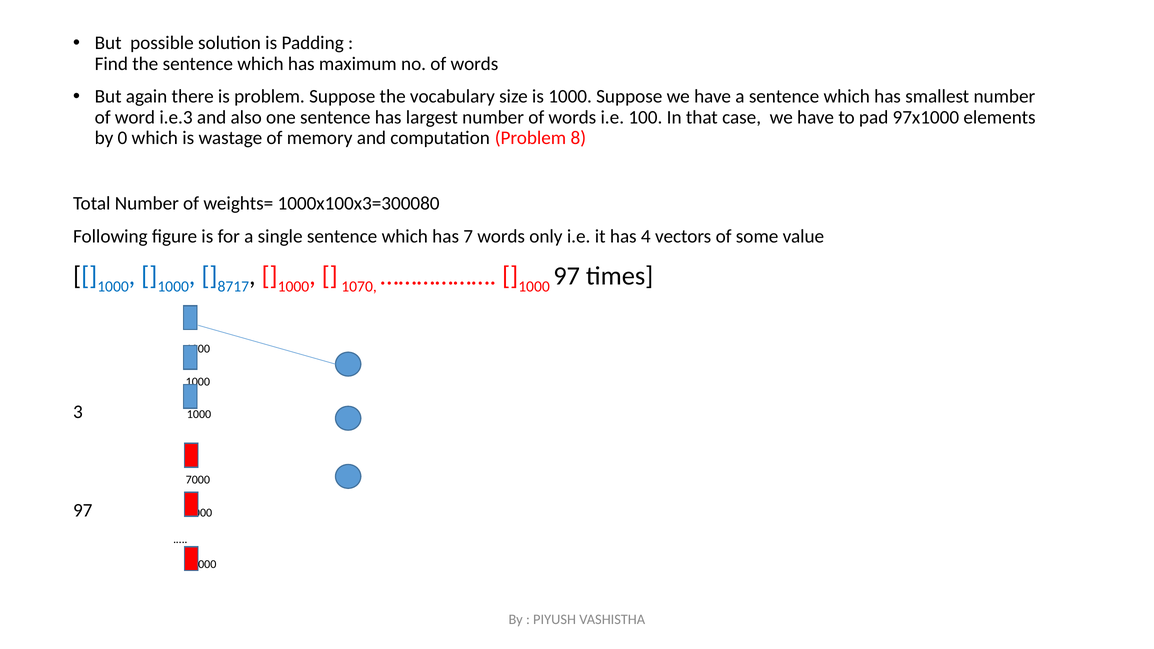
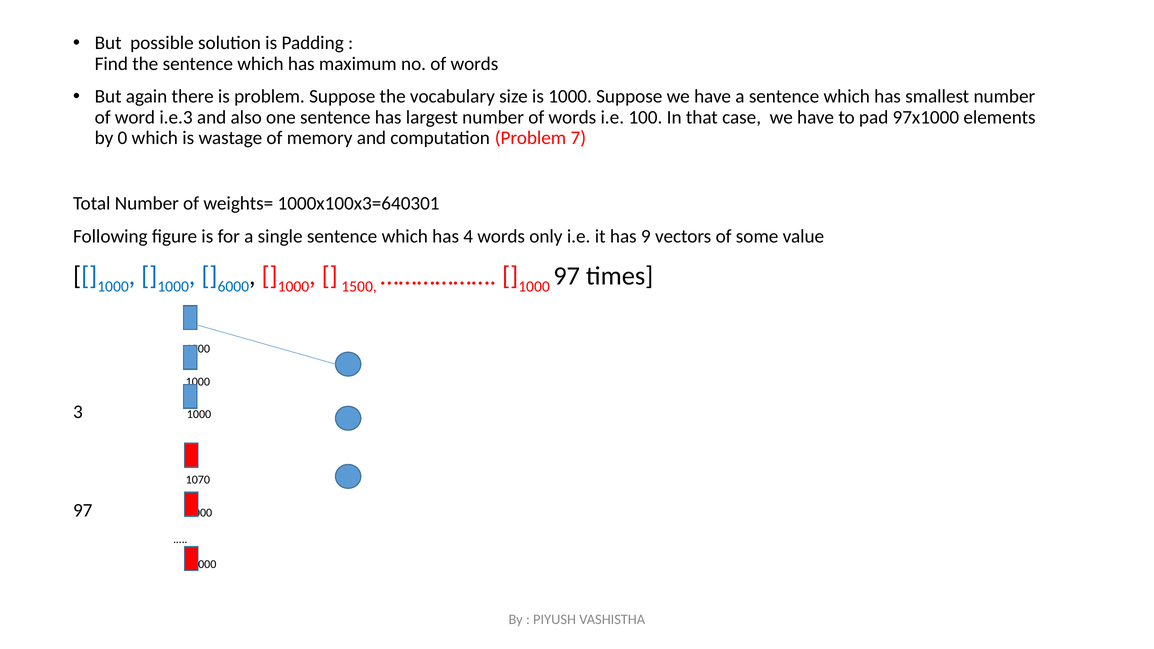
8: 8 -> 7 (578, 138)
1000x100x3=300080: 1000x100x3=300080 -> 1000x100x3=640301 (359, 204)
7: 7 -> 4 (468, 236)
4: 4 -> 9 (646, 236)
8717: 8717 -> 6000 (233, 287)
1070: 1070 -> 1500 (359, 287)
7000: 7000 -> 1070 (198, 480)
